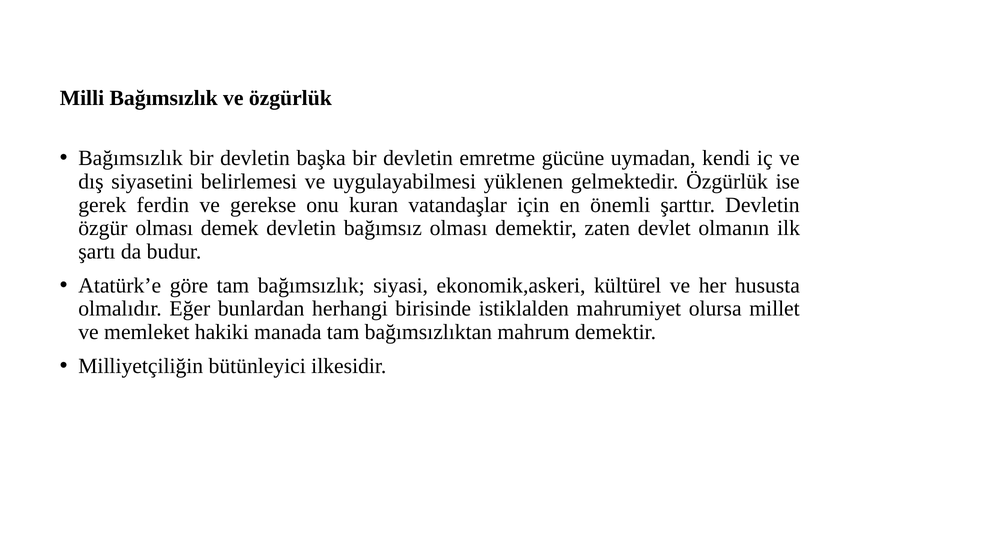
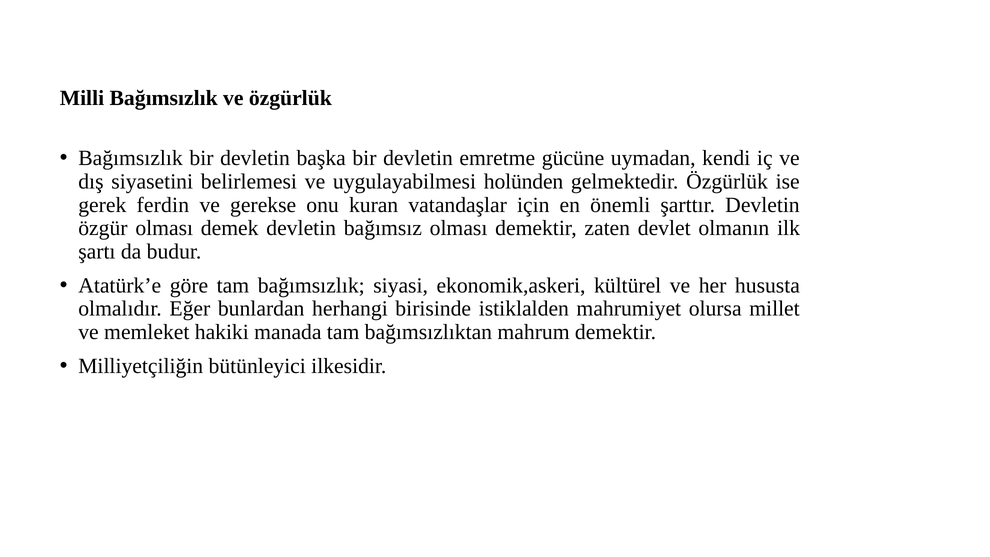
yüklenen: yüklenen -> holünden (524, 181)
